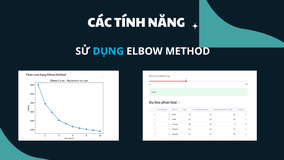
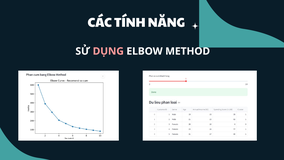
DỤNG colour: light blue -> pink (108, 51)
